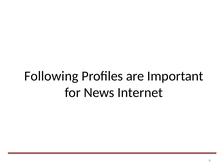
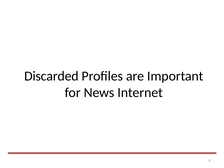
Following: Following -> Discarded (51, 76)
